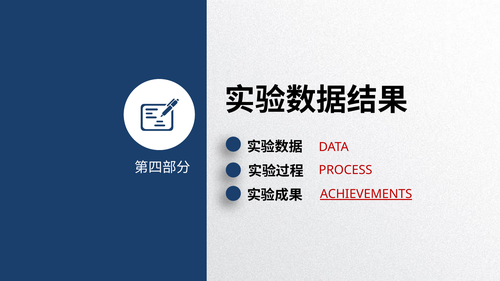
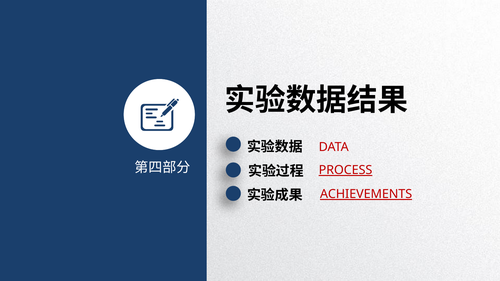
PROCESS underline: none -> present (346, 170)
